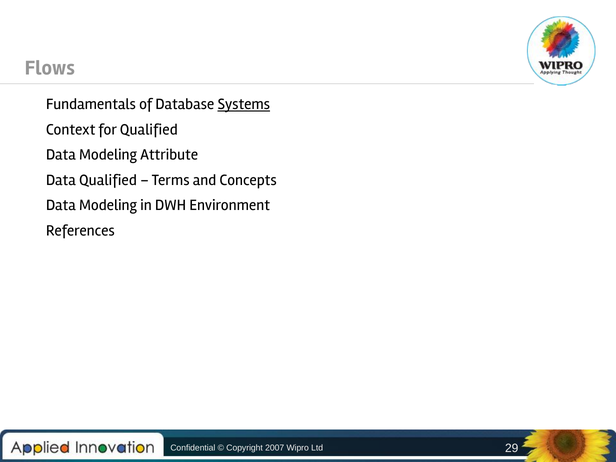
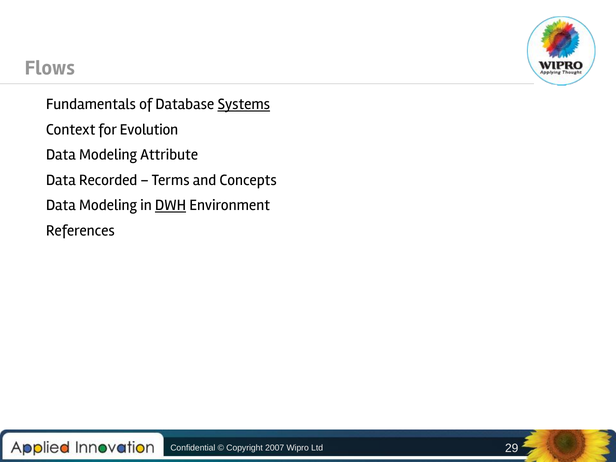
for Qualified: Qualified -> Evolution (149, 130)
Qualified: Qualified -> Recorded (108, 180)
DWH underline: none -> present (171, 205)
